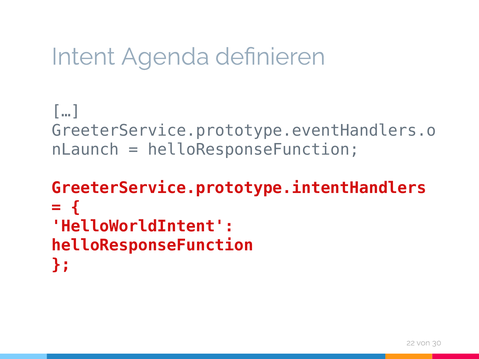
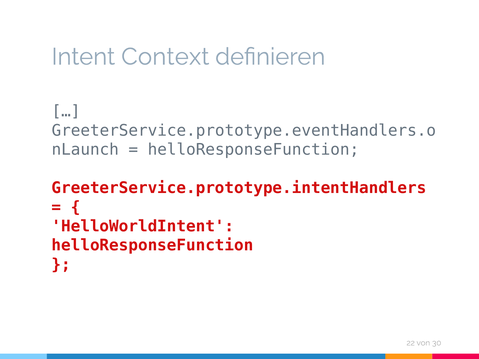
Agenda: Agenda -> Context (165, 57)
